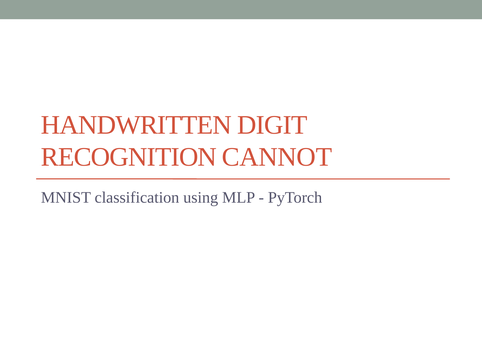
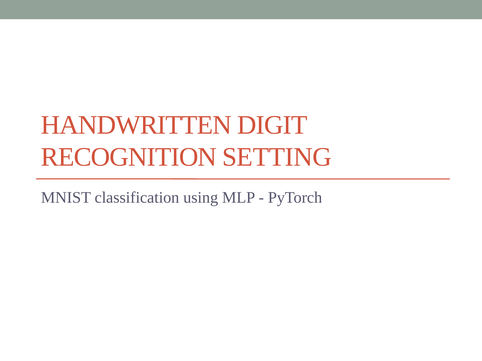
CANNOT: CANNOT -> SETTING (277, 157)
